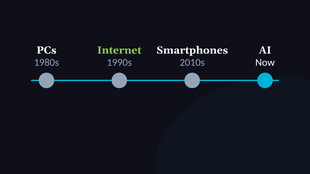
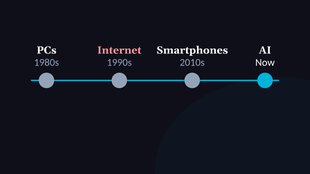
Internet colour: light green -> pink (119, 50)
